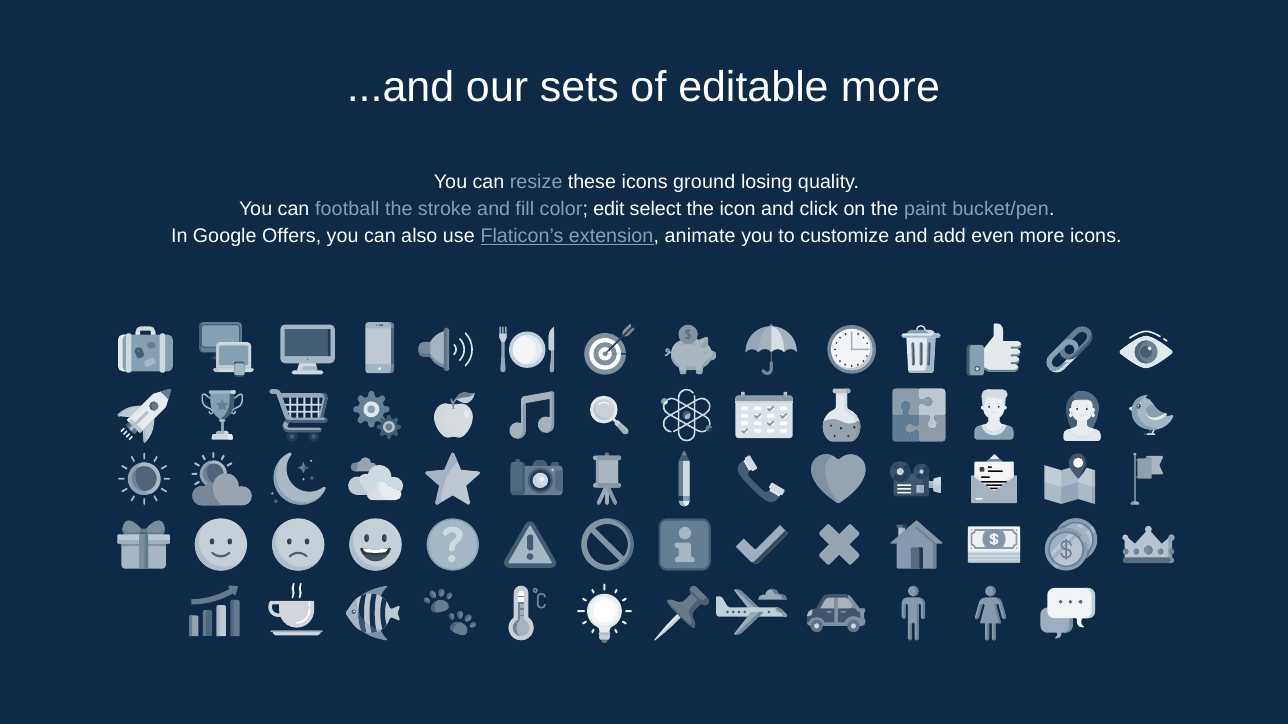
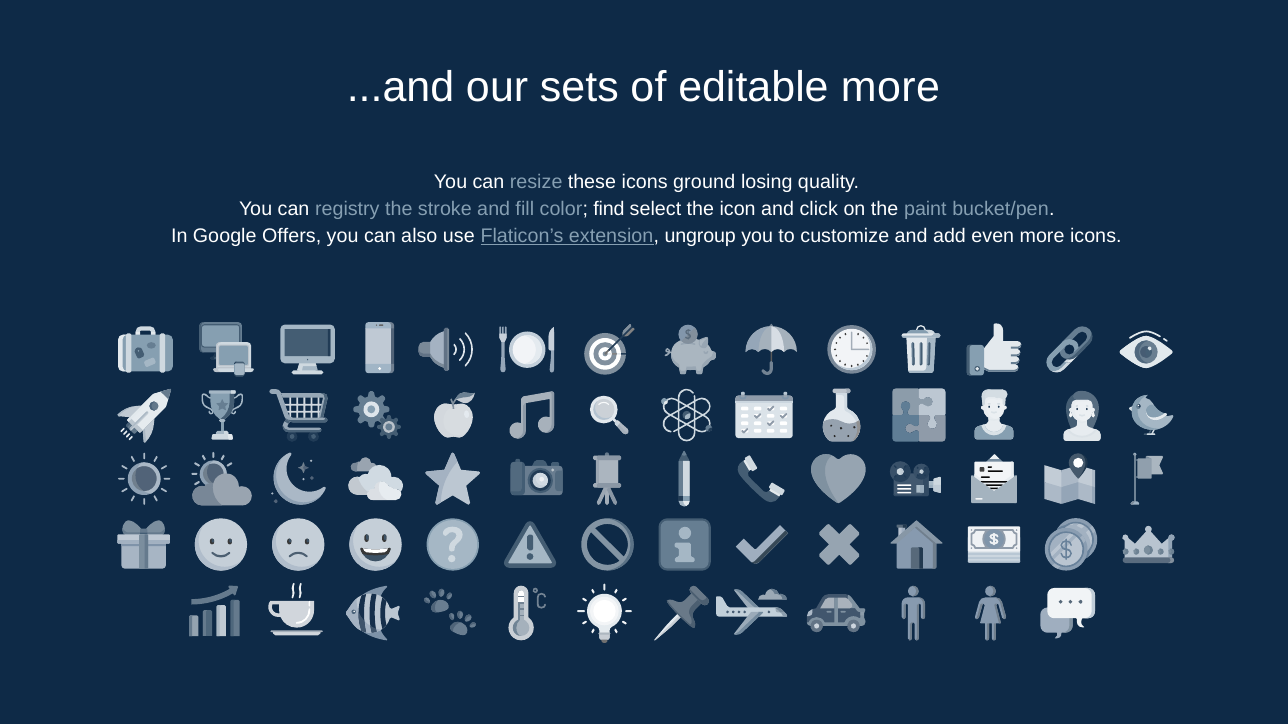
football: football -> registry (347, 209)
edit: edit -> find (609, 209)
animate: animate -> ungroup (700, 236)
